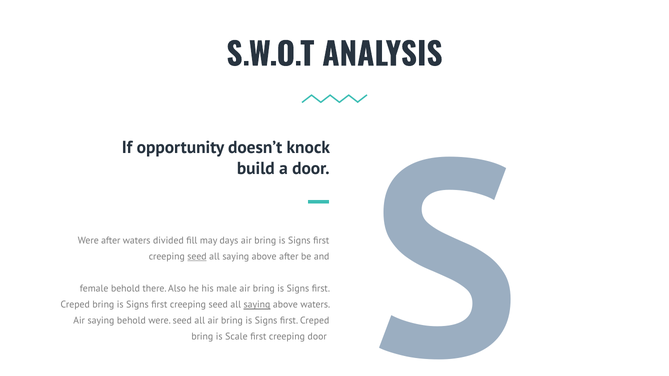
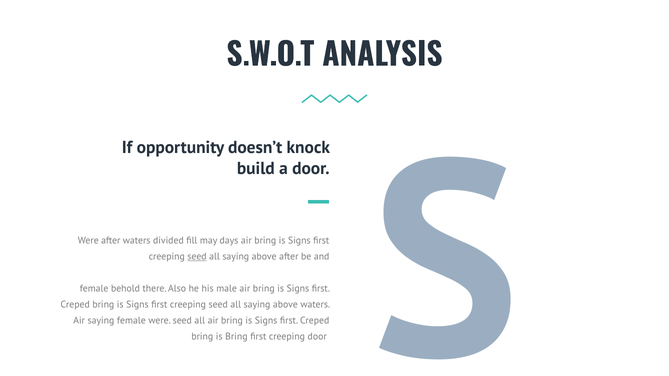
saying underline: present -> none (257, 305)
saying behold: behold -> female (131, 321)
is Scale: Scale -> Bring (236, 337)
